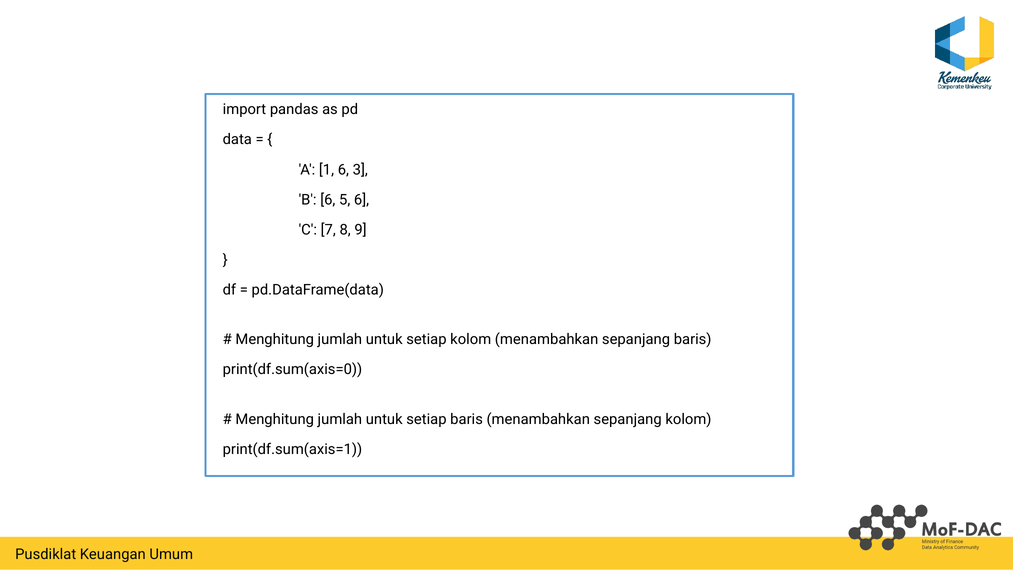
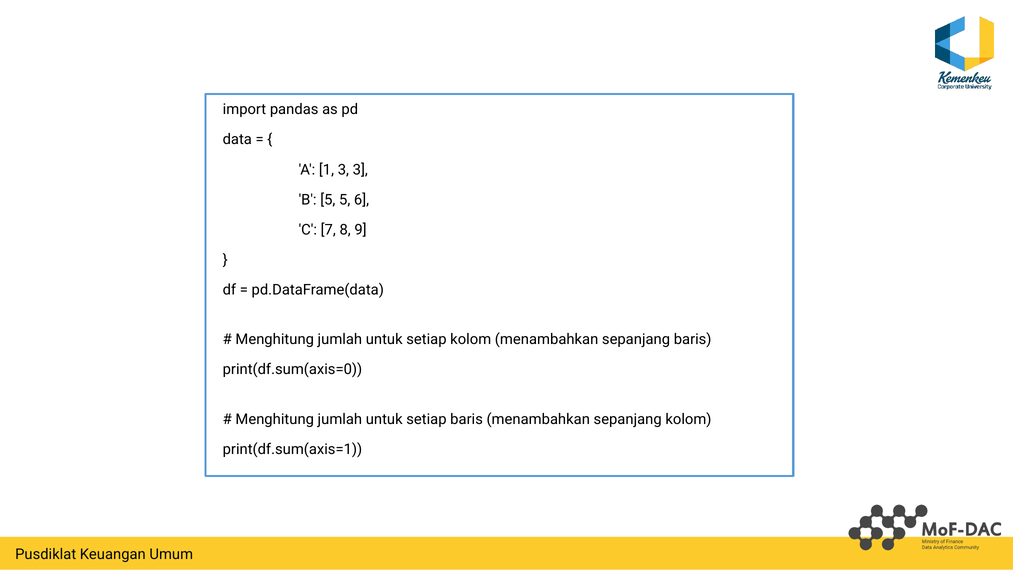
1 6: 6 -> 3 (343, 170)
B 6: 6 -> 5 (328, 200)
